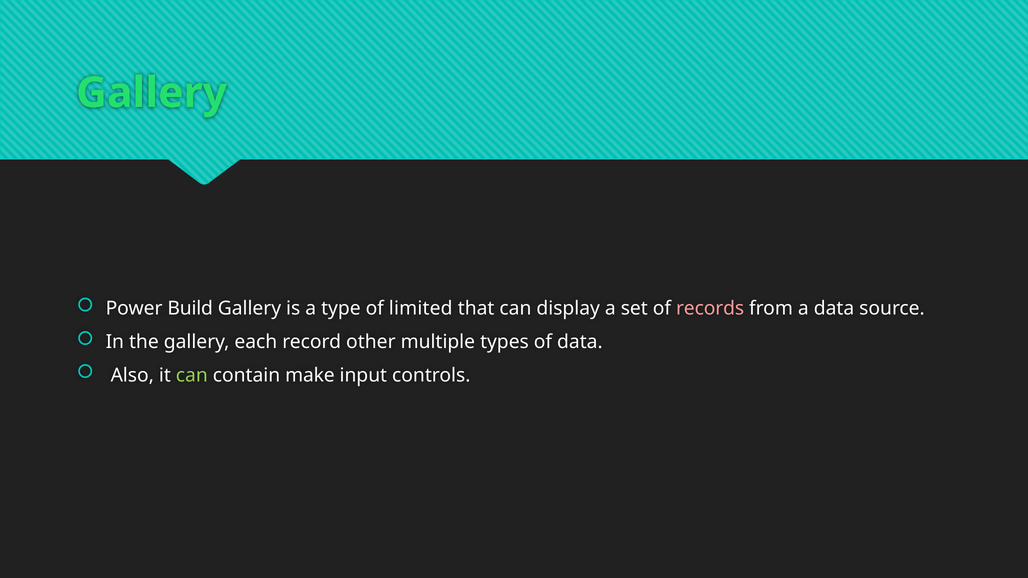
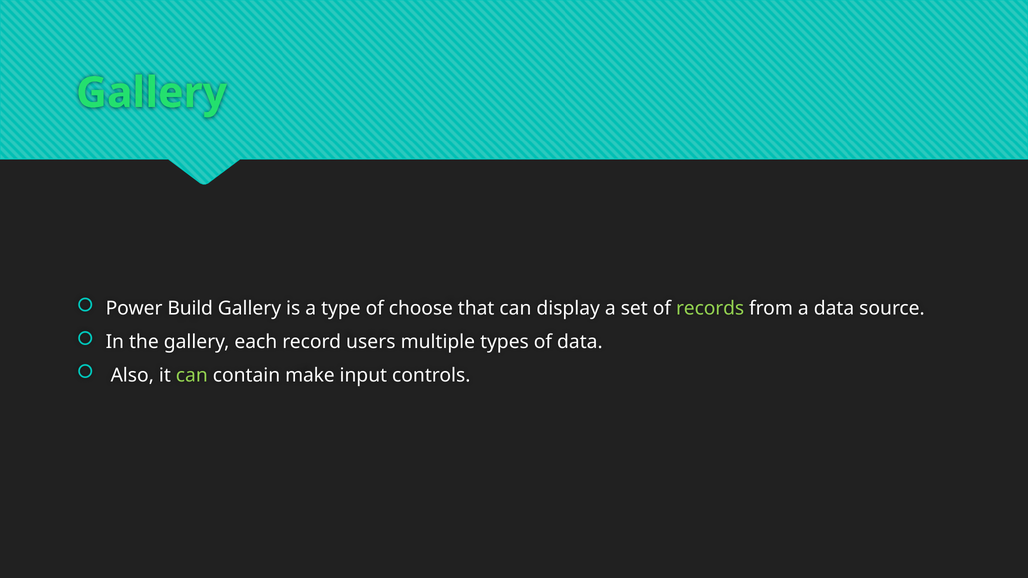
limited: limited -> choose (421, 309)
records colour: pink -> light green (710, 309)
other: other -> users (371, 342)
